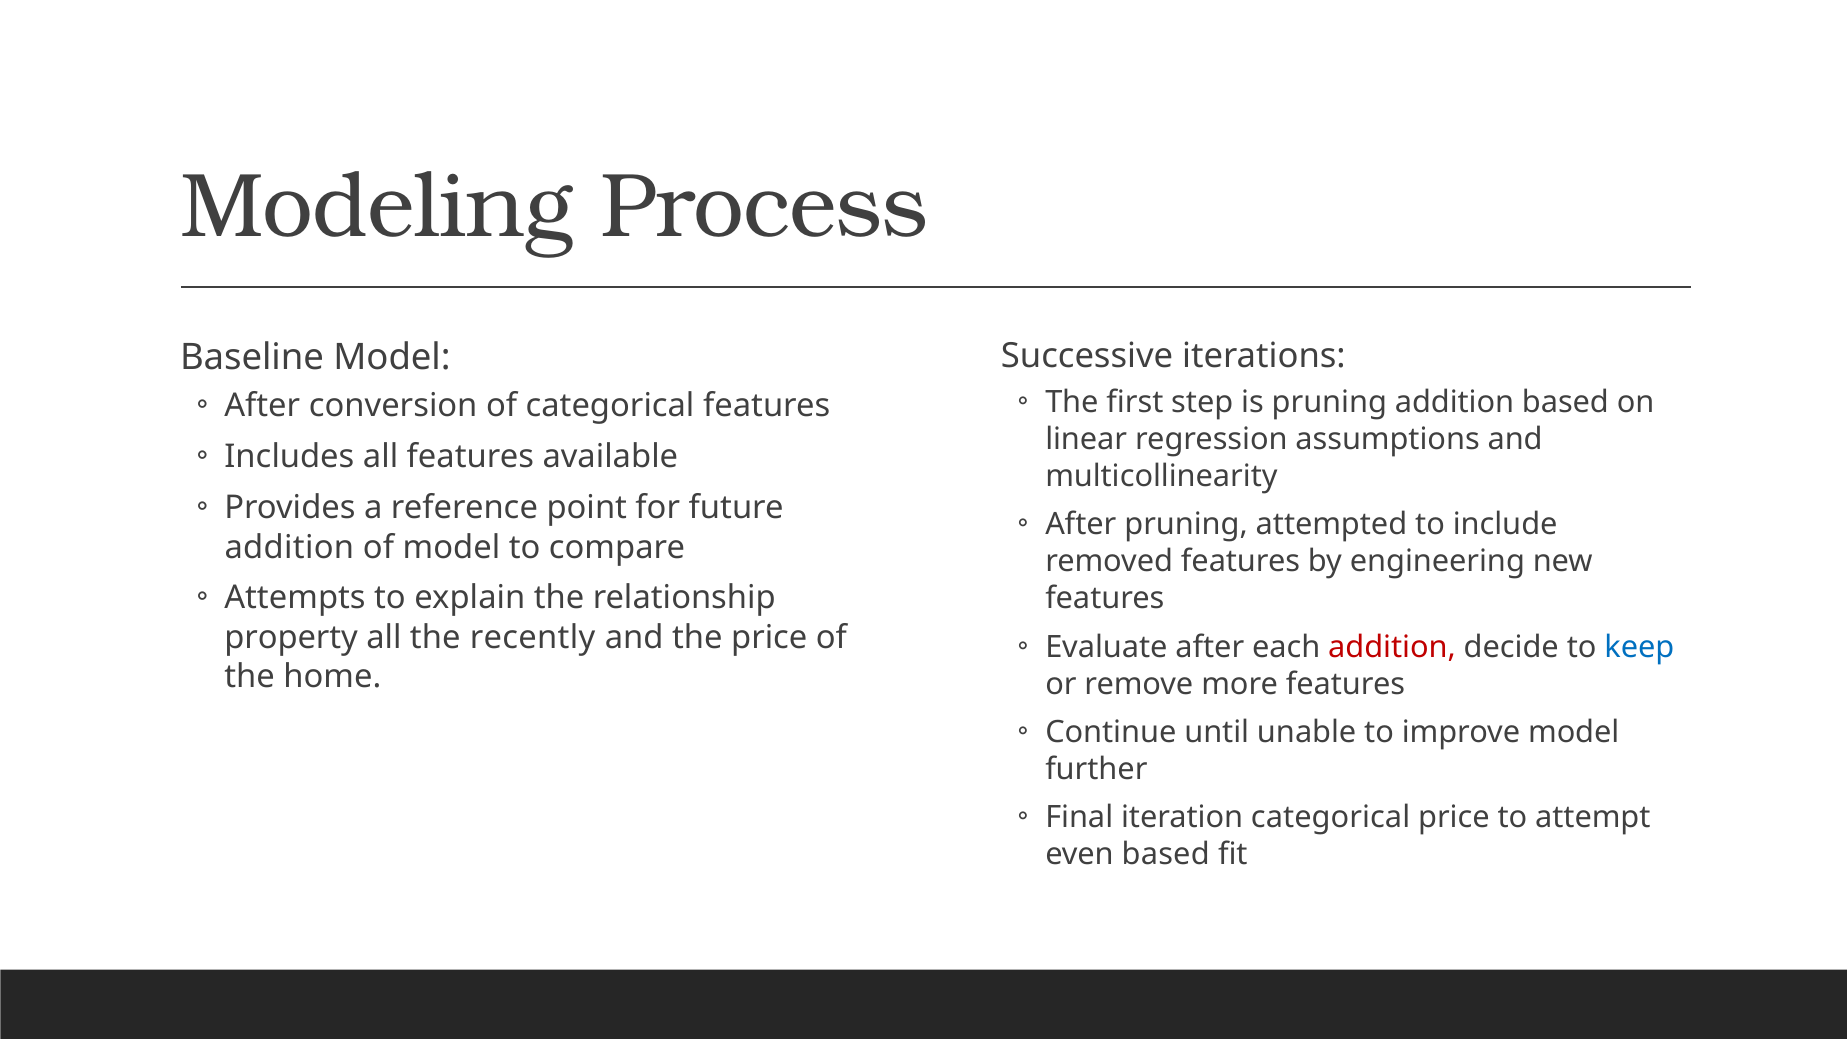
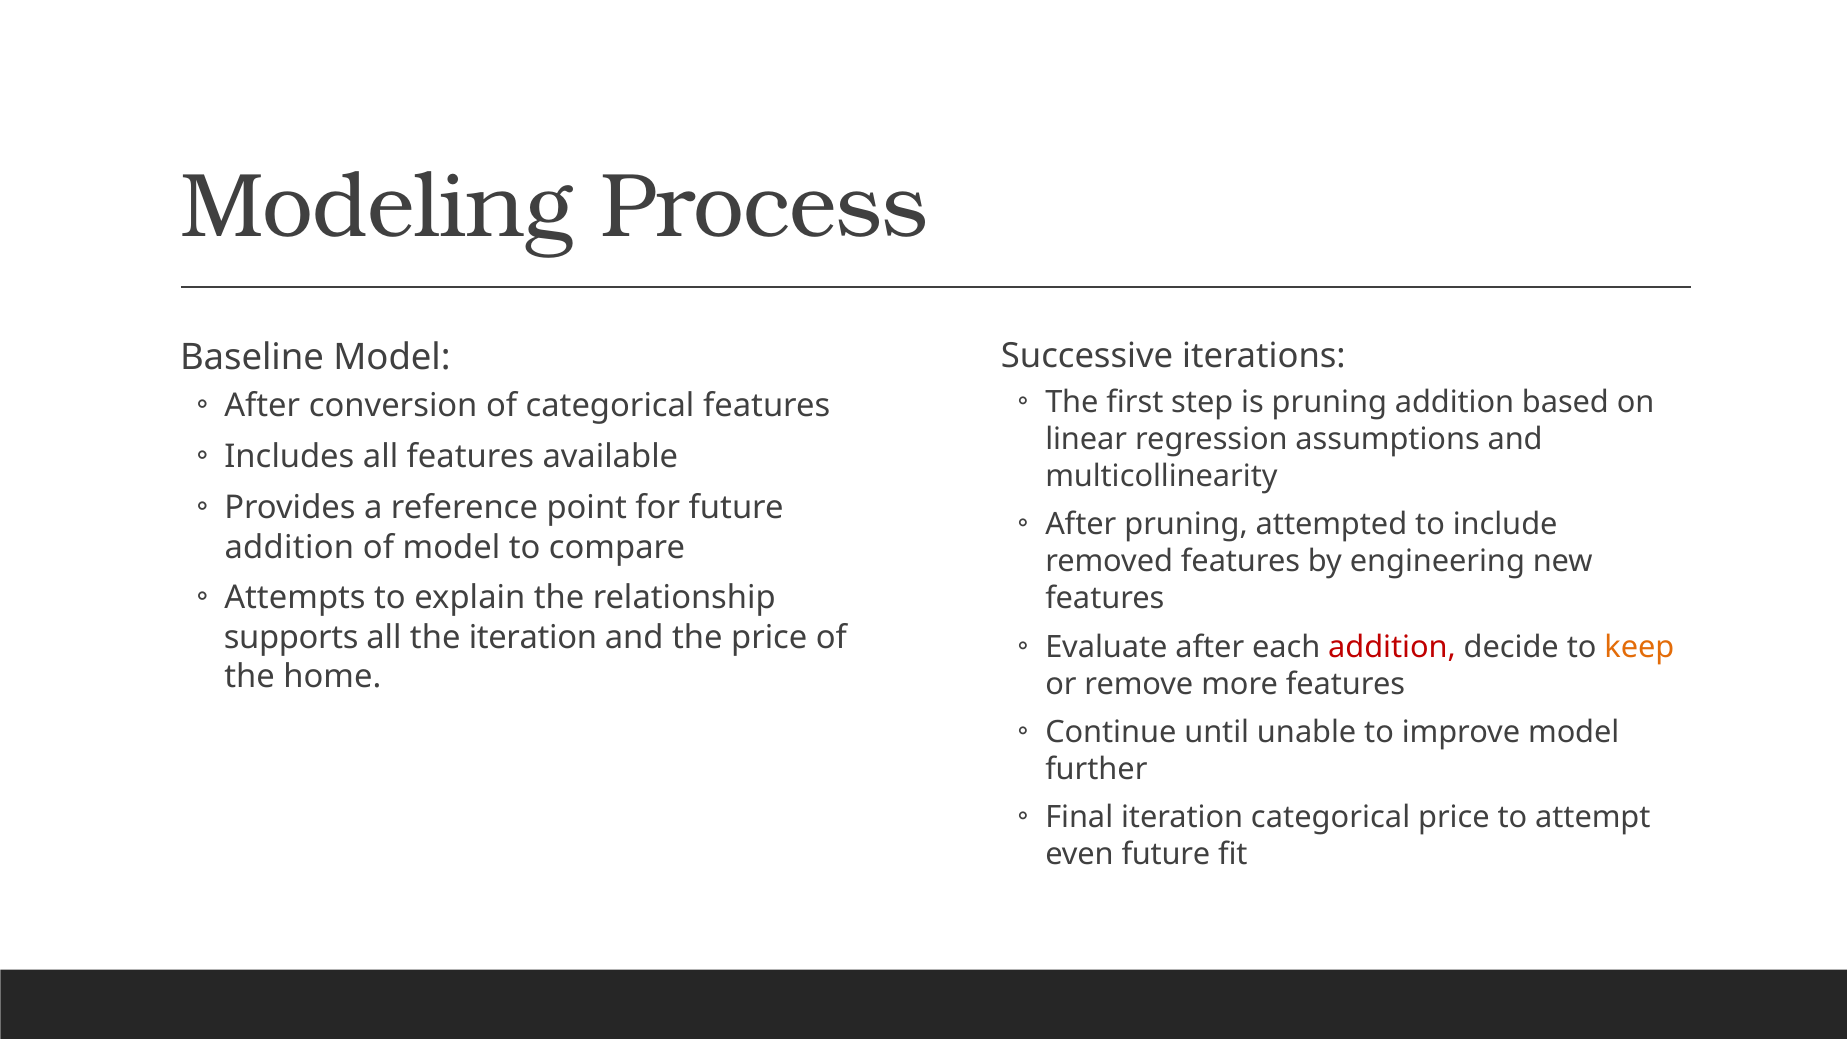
property: property -> supports (291, 637)
the recently: recently -> iteration (533, 637)
keep colour: blue -> orange (1639, 647)
even based: based -> future (1166, 855)
